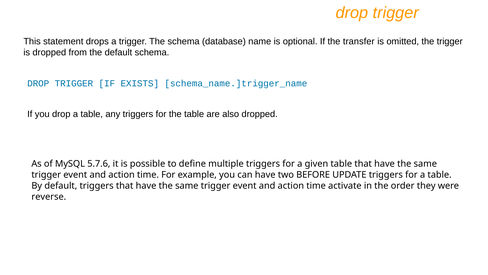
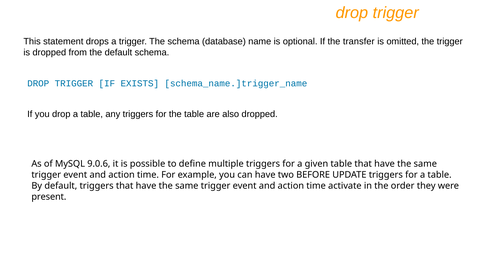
5.7.6: 5.7.6 -> 9.0.6 (99, 163)
reverse: reverse -> present (49, 196)
